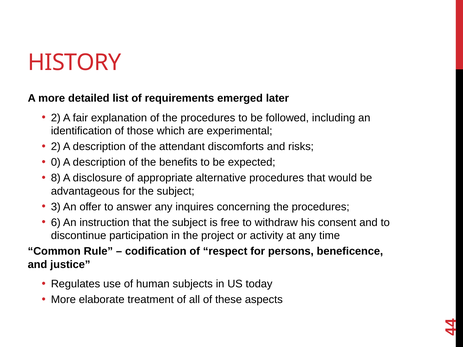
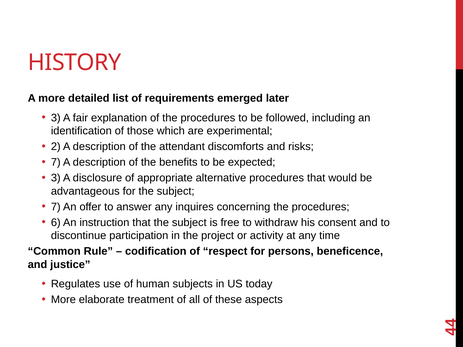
2: 2 -> 3 (56, 118)
0: 0 -> 7 (56, 162)
8: 8 -> 3 (56, 178)
3: 3 -> 7 (56, 207)
